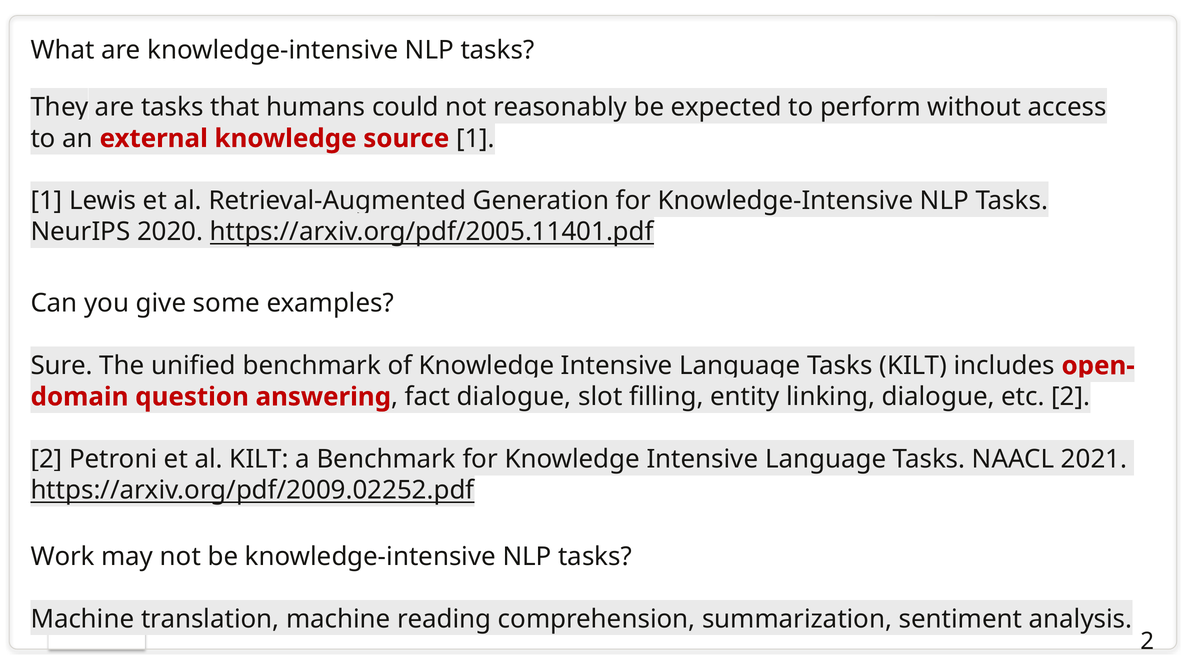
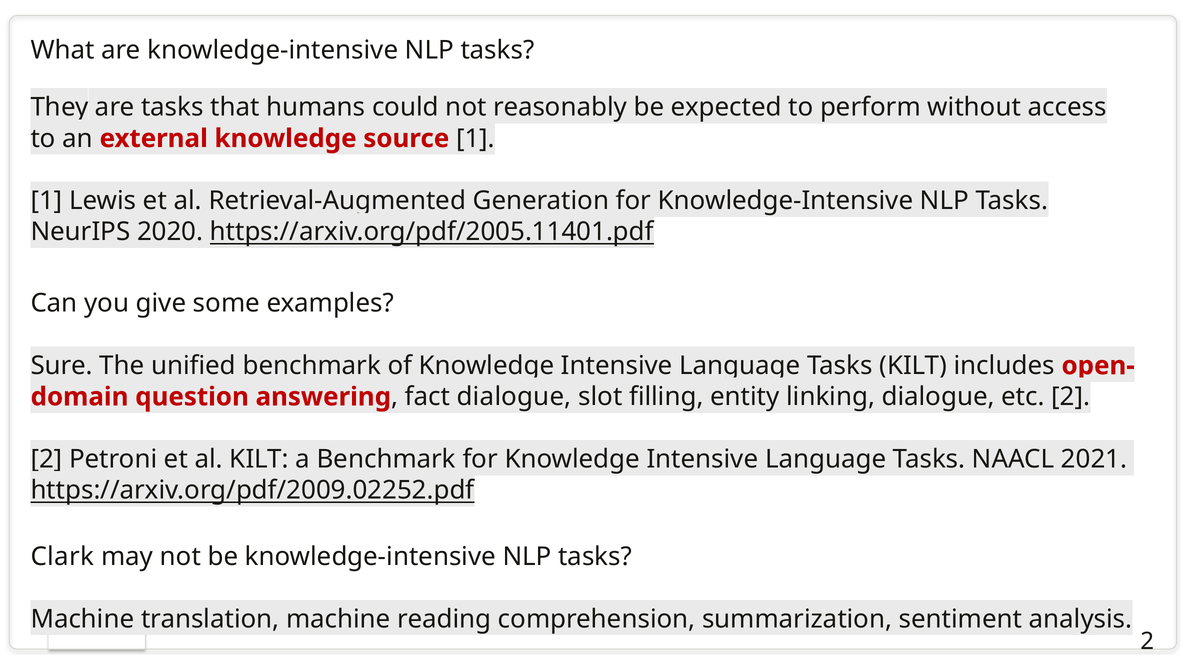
Work: Work -> Clark (62, 557)
